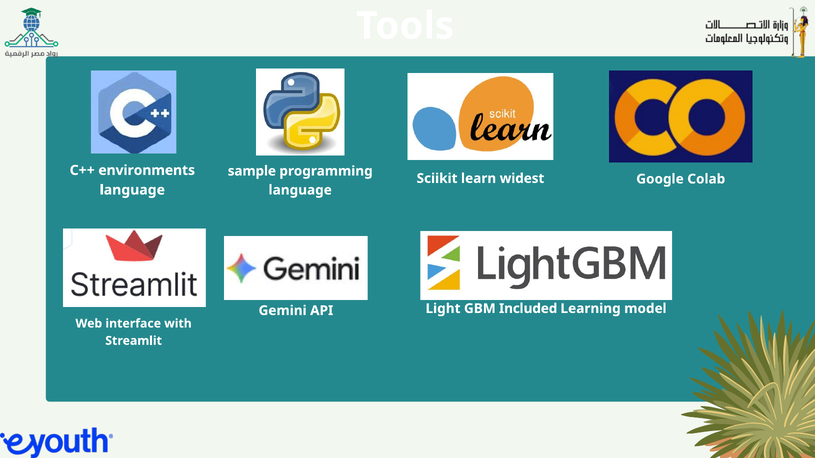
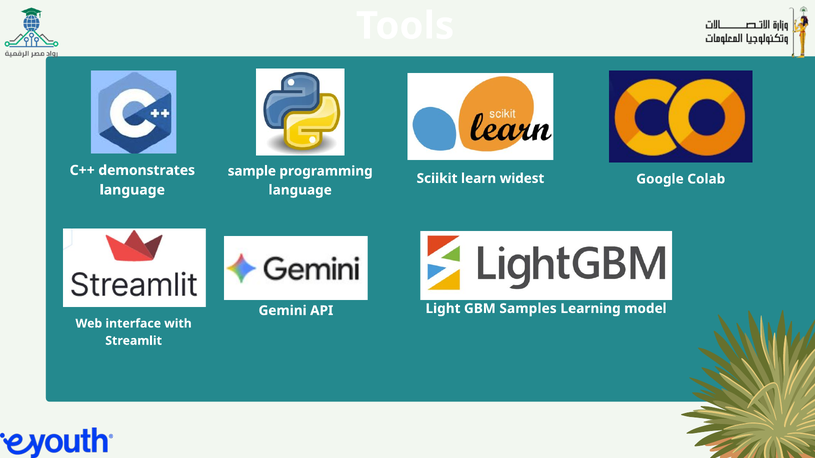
environments: environments -> demonstrates (147, 170)
Included: Included -> Samples (528, 309)
